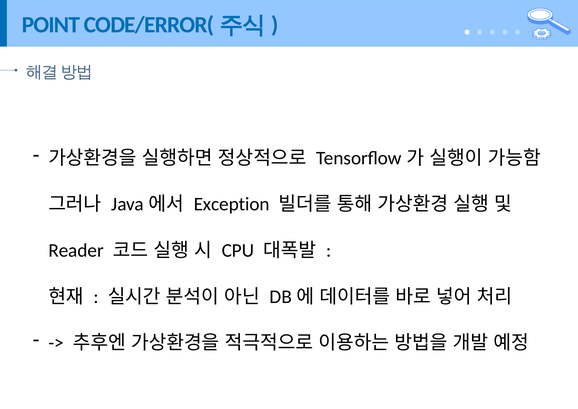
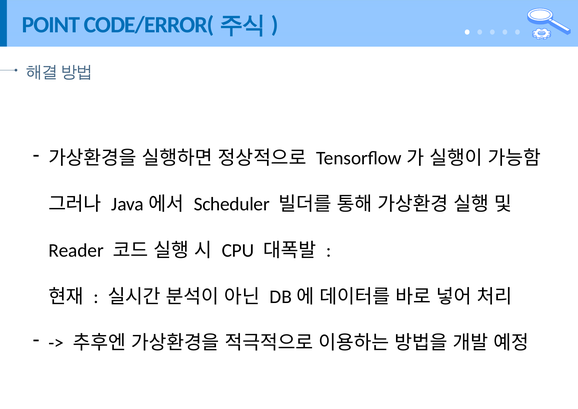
Exception: Exception -> Scheduler (232, 204)
